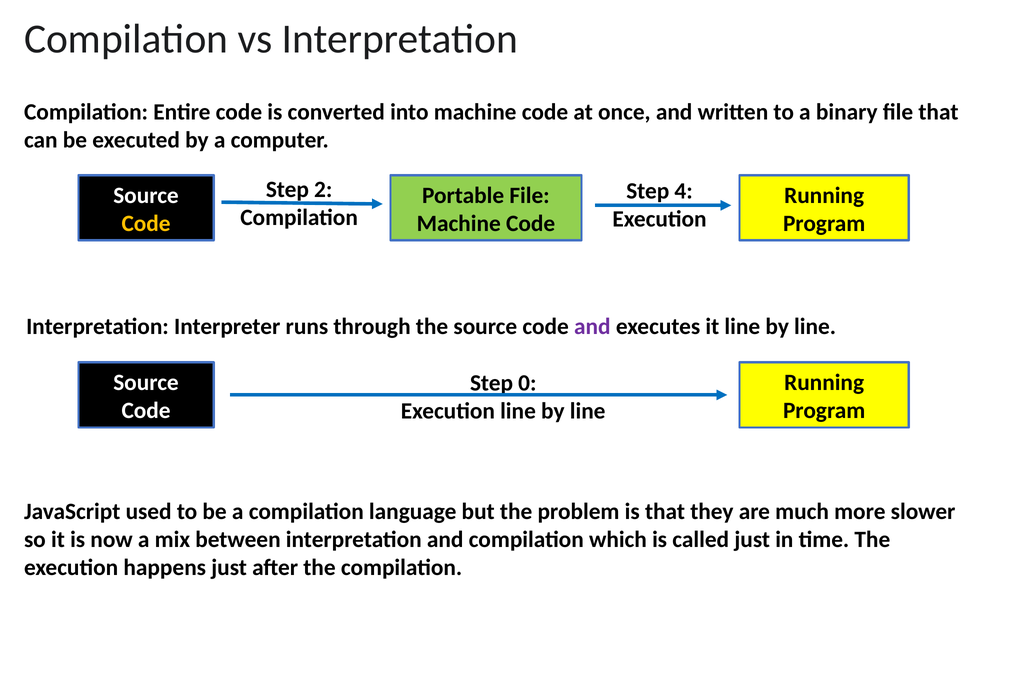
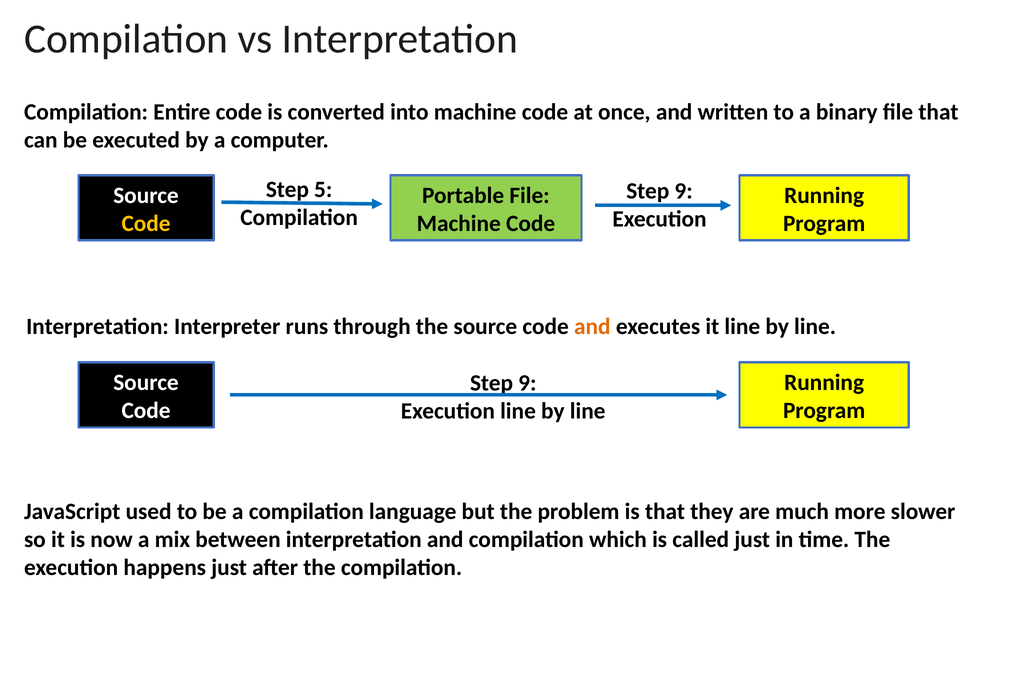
2: 2 -> 5 (323, 189)
4: 4 -> 9 (684, 191)
and colour: purple -> orange (592, 327)
0: 0 -> 9 (527, 383)
